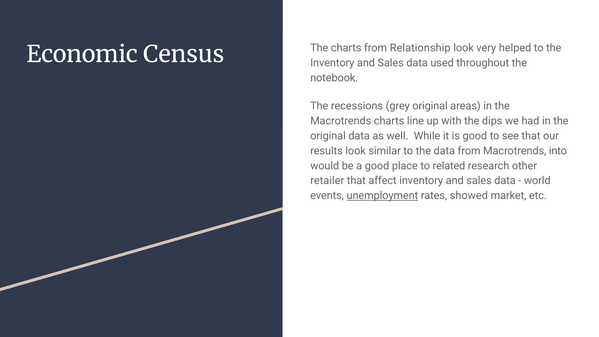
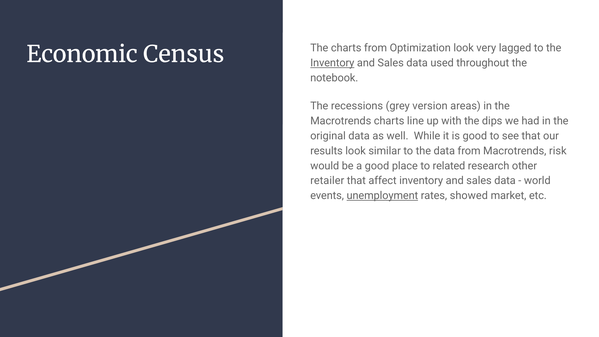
Relationship: Relationship -> Optimization (420, 48)
helped: helped -> lagged (515, 48)
Inventory underline: none -> present (332, 63)
grey original: original -> version (430, 106)
into: into -> risk (558, 151)
